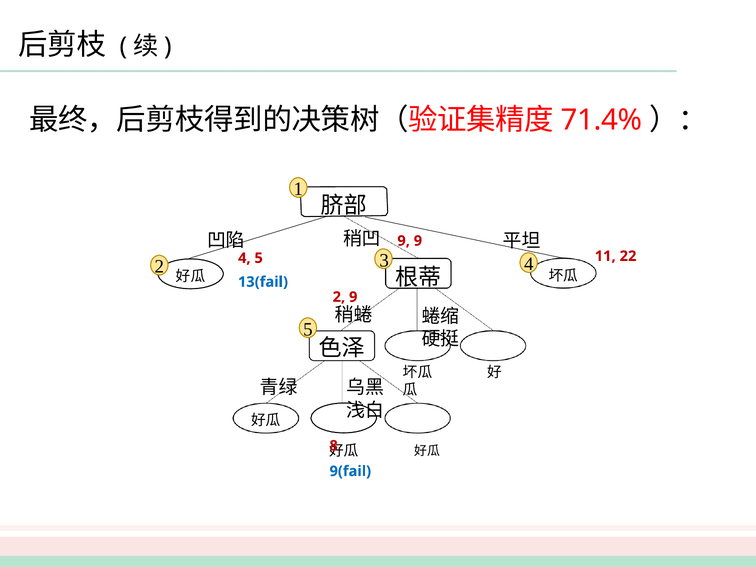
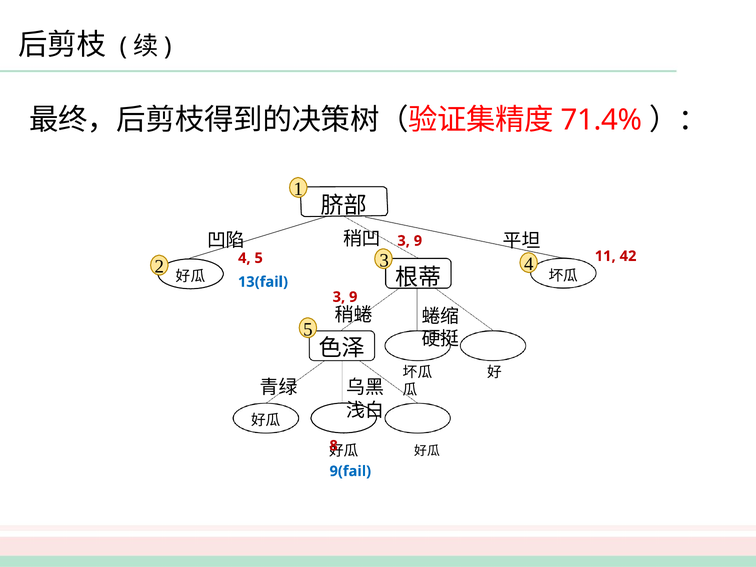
9: 9 -> 3 (404, 241)
22: 22 -> 42 (628, 256)
2: 2 -> 3 (339, 297)
